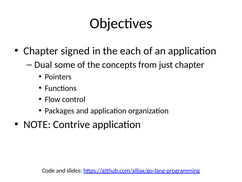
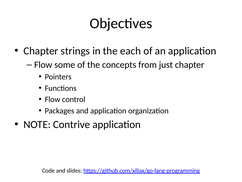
signed: signed -> strings (75, 51)
Dual: Dual -> Flow (43, 65)
